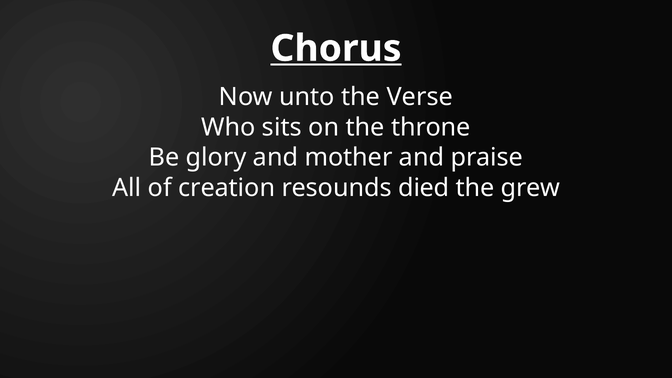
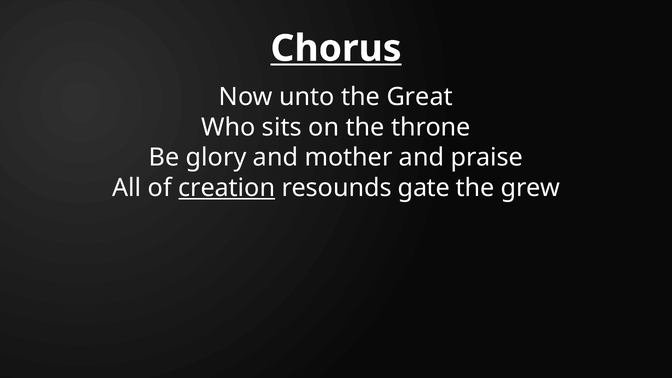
Verse: Verse -> Great (420, 97)
creation underline: none -> present (227, 188)
died: died -> gate (424, 188)
